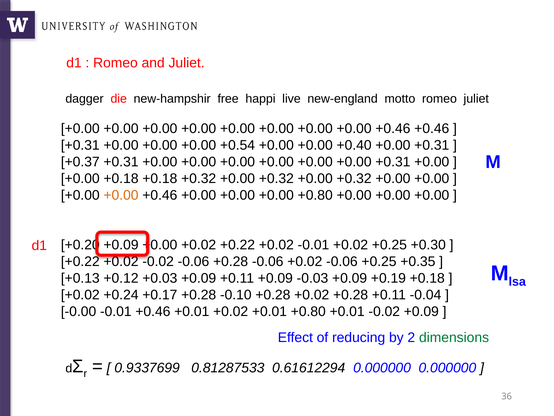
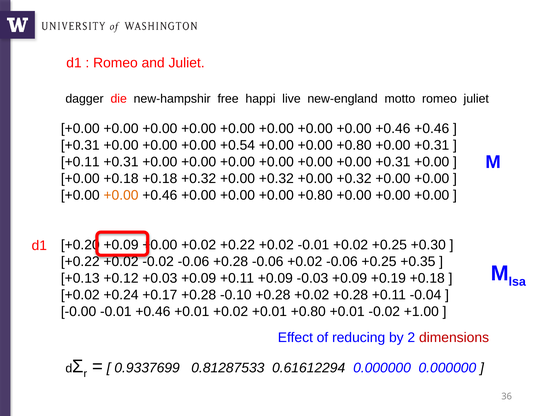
+0.54 +0.00 +0.00 +0.40: +0.40 -> +0.80 (354, 145)
+0.37: +0.37 -> +0.11 (80, 162)
-0.02 +0.09: +0.09 -> +1.00 (421, 311)
dimensions colour: green -> red (454, 337)
